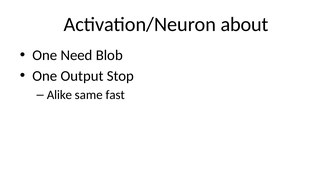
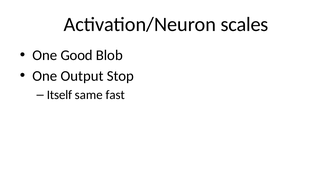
about: about -> scales (244, 24)
Need: Need -> Good (77, 55)
Alike: Alike -> Itself (59, 95)
